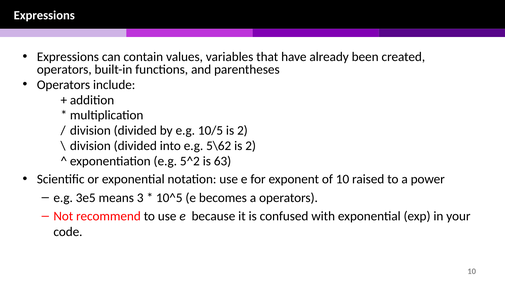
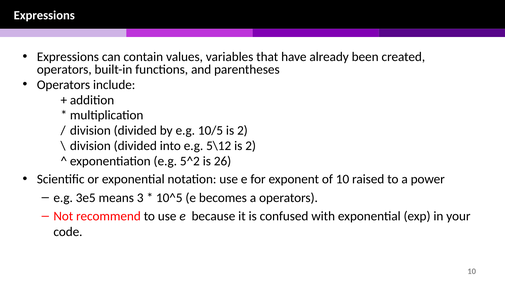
5\62: 5\62 -> 5\12 (219, 146)
63: 63 -> 26 (223, 161)
